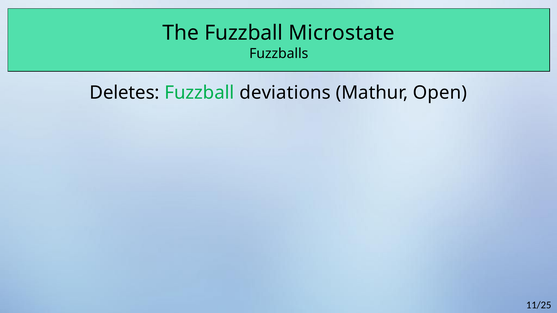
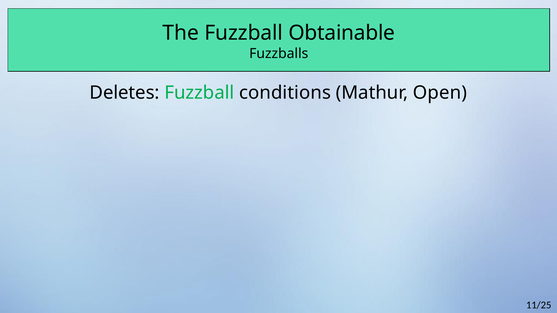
Microstate: Microstate -> Obtainable (342, 33)
deviations: deviations -> conditions (285, 93)
